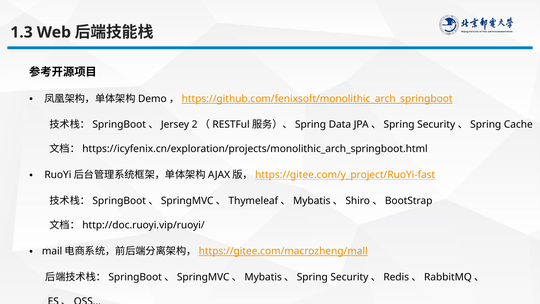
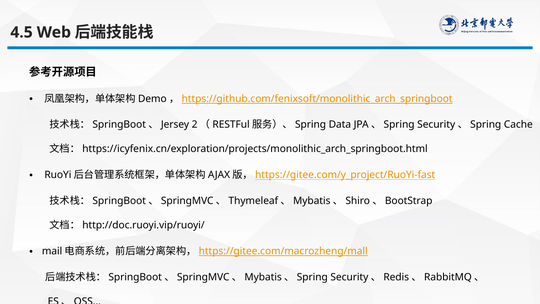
1.3: 1.3 -> 4.5 (22, 32)
